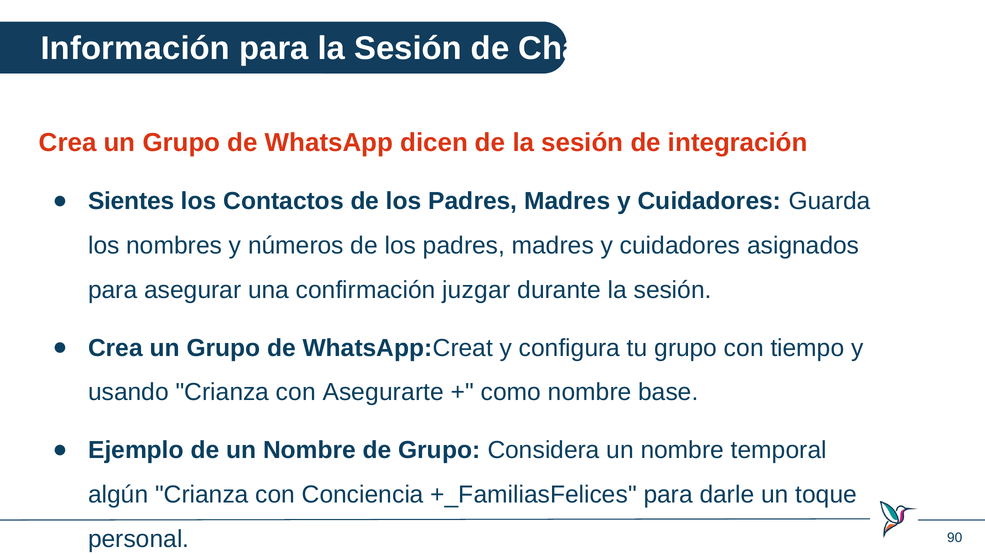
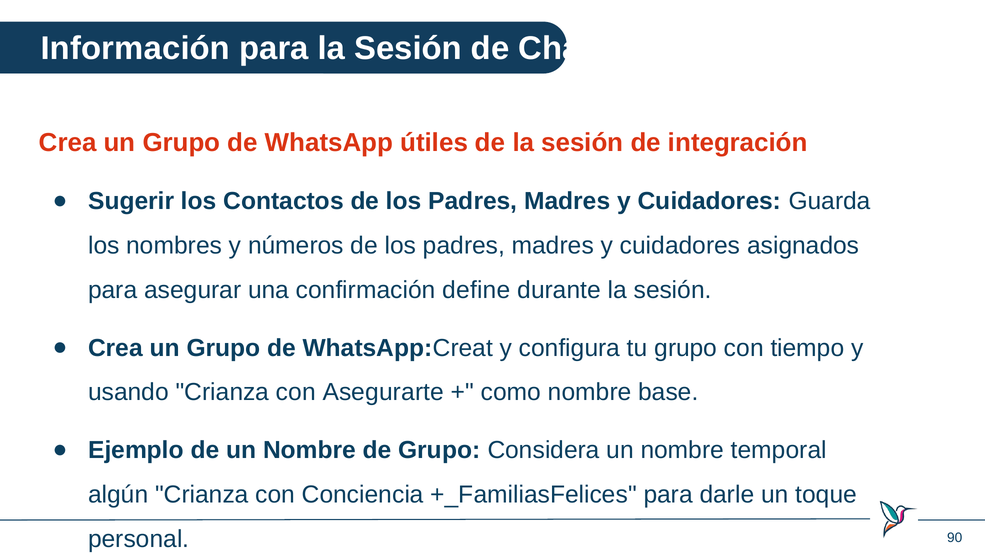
dicen: dicen -> útiles (434, 143)
Sientes: Sientes -> Sugerir (131, 201)
juzgar: juzgar -> define (476, 290)
